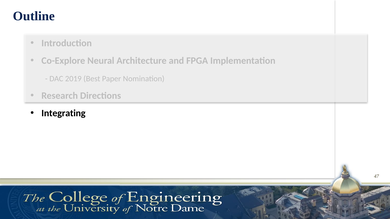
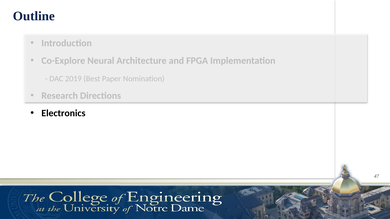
Integrating: Integrating -> Electronics (63, 113)
